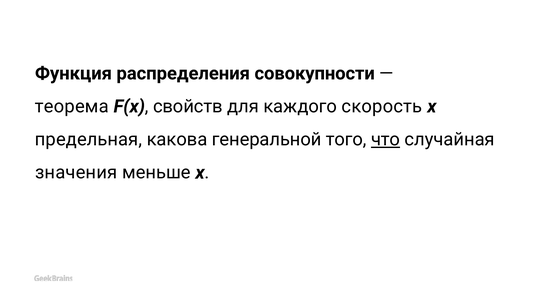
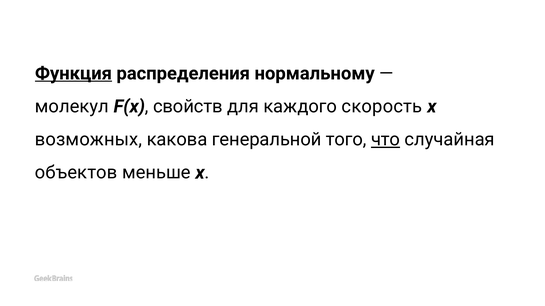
Функция underline: none -> present (73, 74)
совокупности: совокупности -> нормальному (315, 74)
теорема: теорема -> молекул (72, 107)
предельная: предельная -> возможных (89, 140)
значения: значения -> объектов (76, 173)
